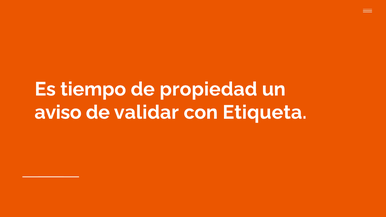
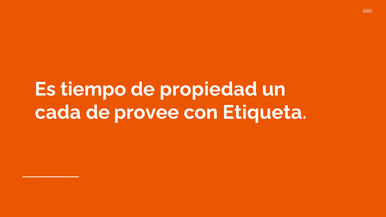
aviso: aviso -> cada (58, 112)
validar: validar -> provee (146, 112)
